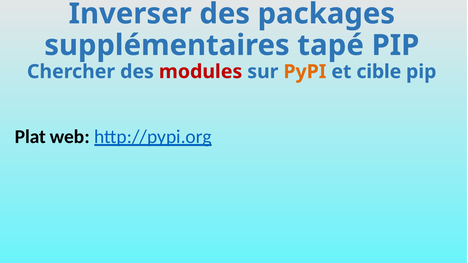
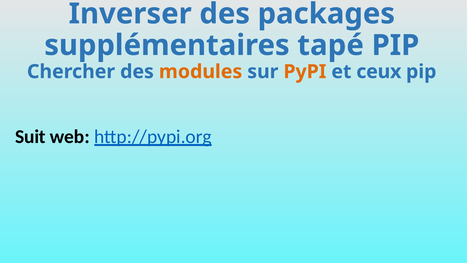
modules colour: red -> orange (201, 72)
cible: cible -> ceux (379, 72)
Plat: Plat -> Suit (30, 137)
